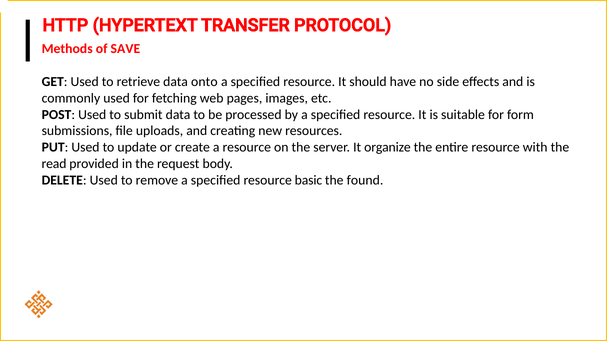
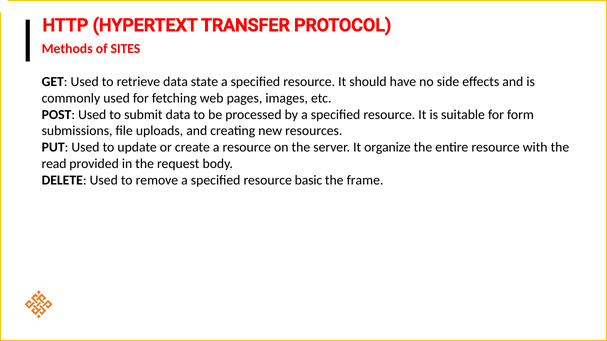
SAVE: SAVE -> SITES (125, 49)
onto: onto -> state (204, 82)
found: found -> frame (365, 180)
